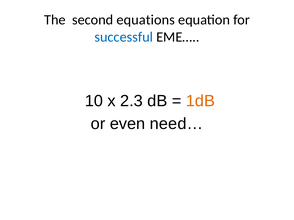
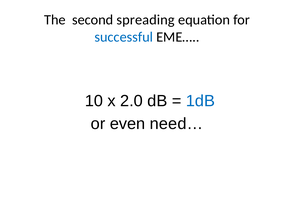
equations: equations -> spreading (146, 20)
2.3: 2.3 -> 2.0 (132, 101)
1dB colour: orange -> blue (200, 101)
